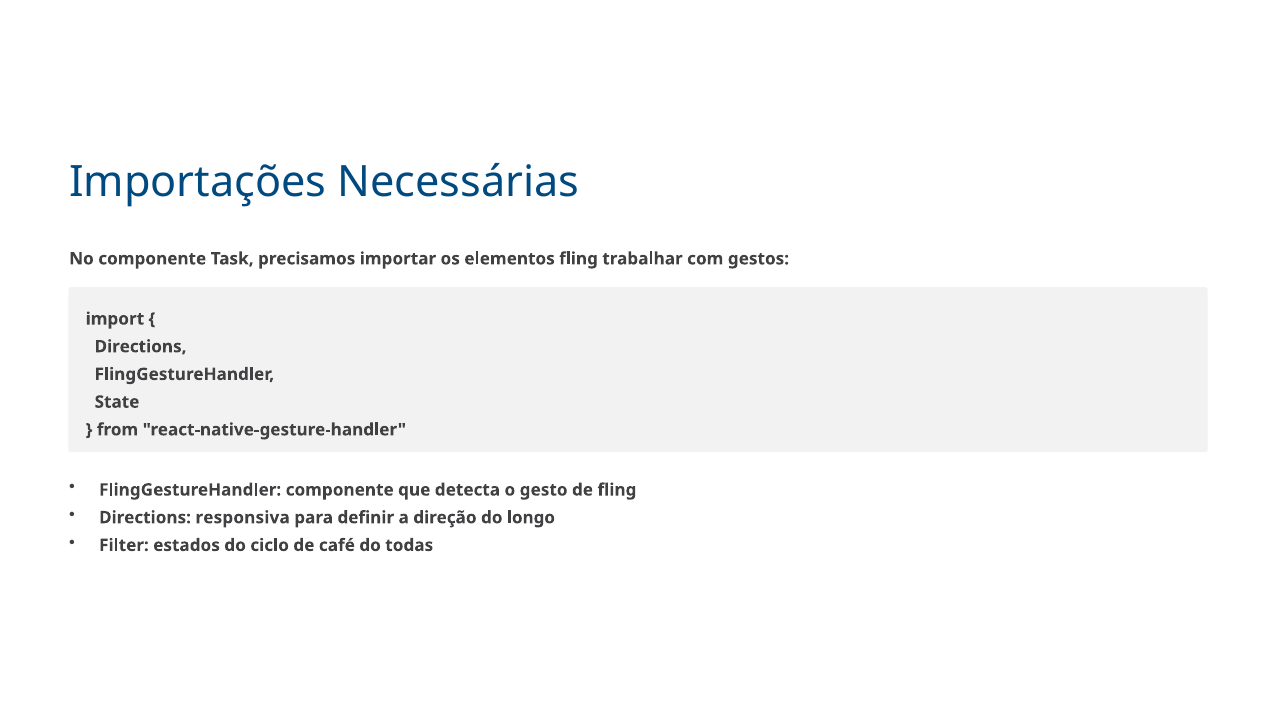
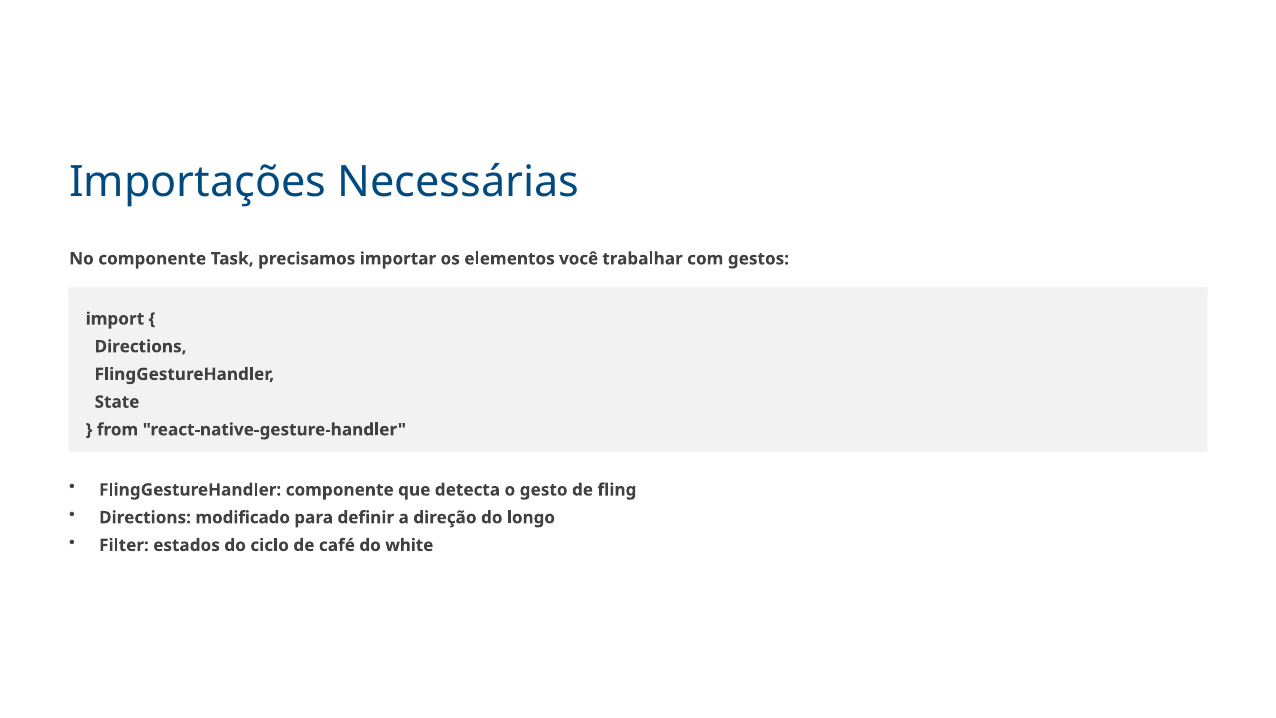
elementos fling: fling -> você (579, 259)
responsiva: responsiva -> modificado (243, 517)
todas: todas -> white (409, 545)
